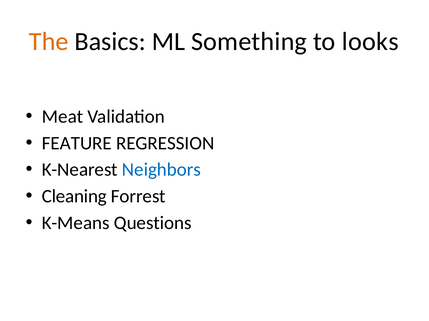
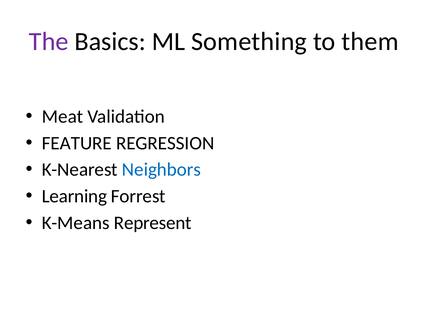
The colour: orange -> purple (49, 42)
looks: looks -> them (370, 42)
Cleaning: Cleaning -> Learning (74, 197)
Questions: Questions -> Represent (153, 224)
